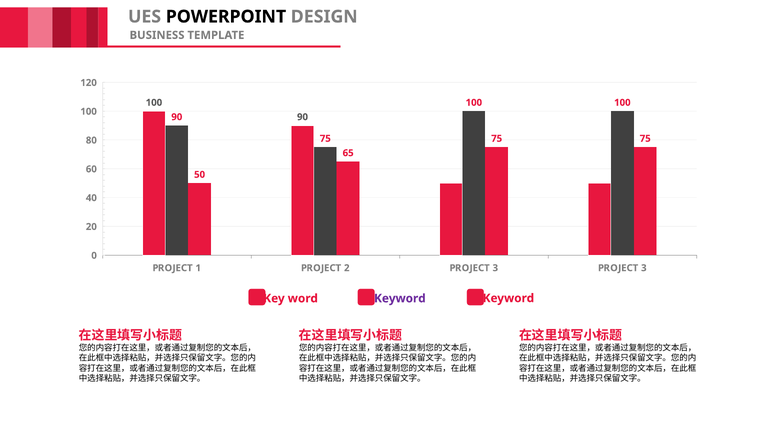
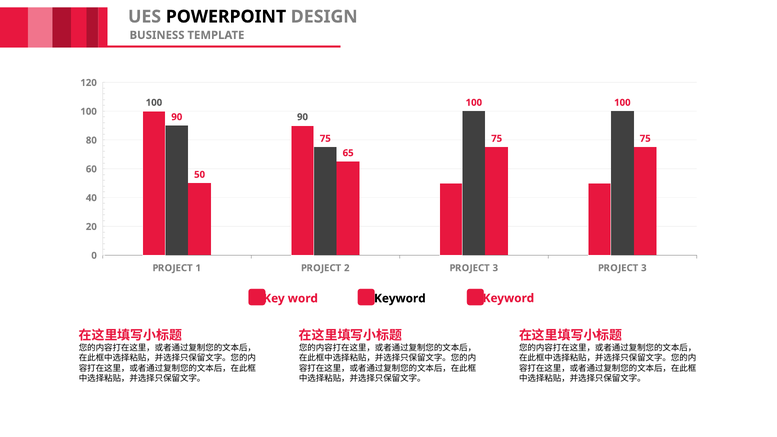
Keyword colour: purple -> black (400, 298)
